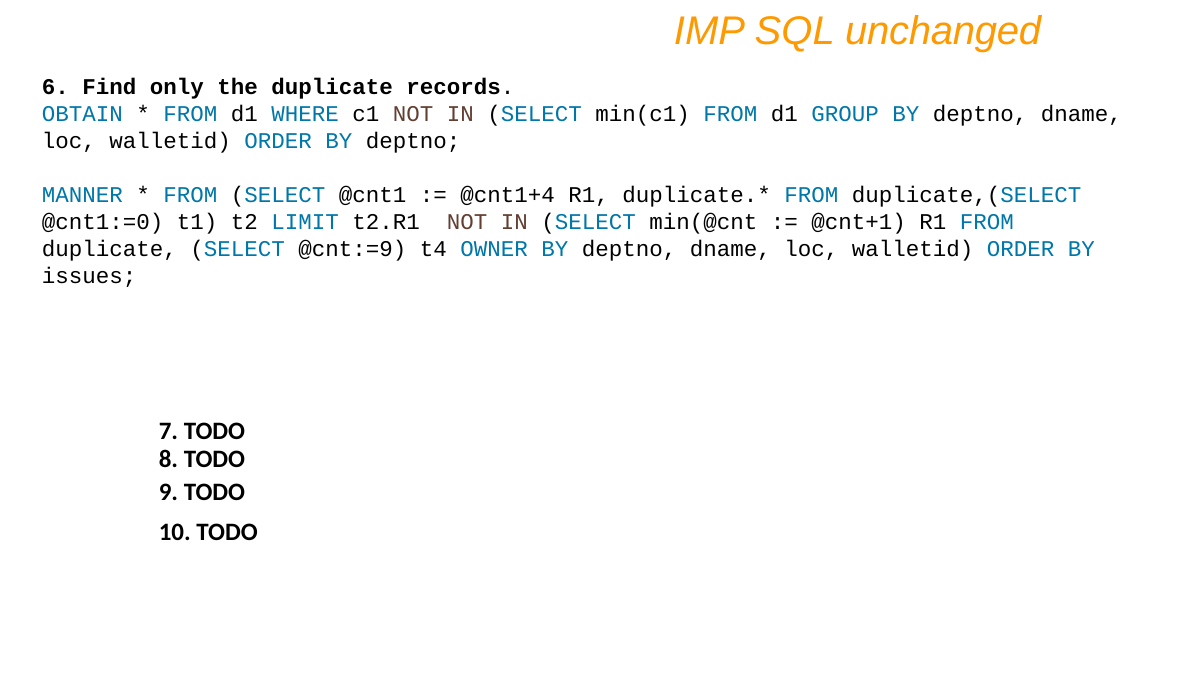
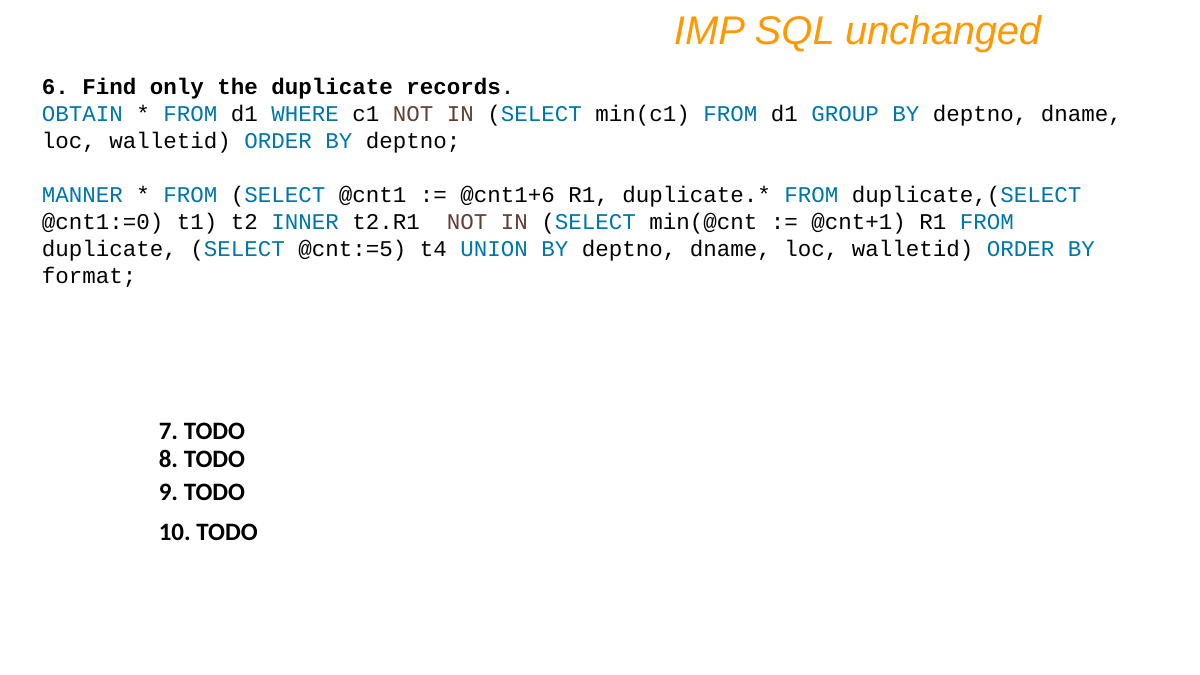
@cnt1+4: @cnt1+4 -> @cnt1+6 (508, 195)
LIMIT: LIMIT -> INNER (305, 222)
@cnt:=9: @cnt:=9 -> @cnt:=5 (352, 249)
OWNER: OWNER -> UNION (494, 249)
issues: issues -> format (89, 276)
